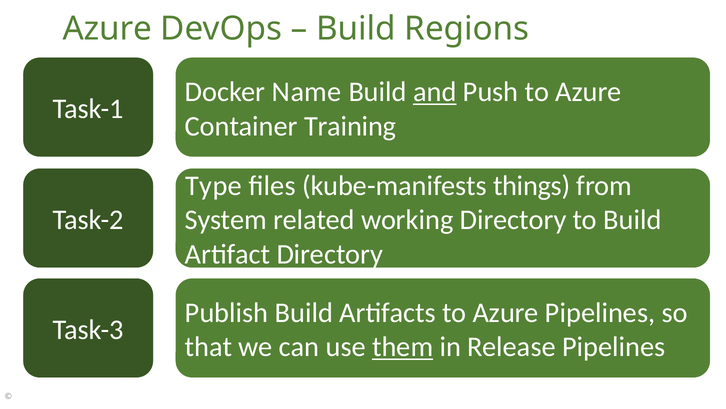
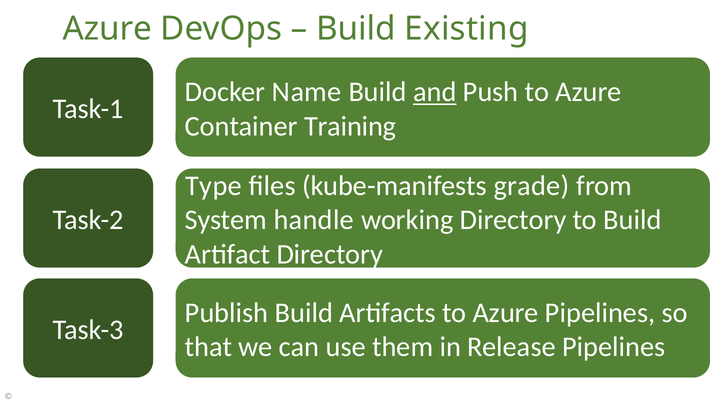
Regions: Regions -> Existing (467, 29)
things: things -> grade (531, 186)
related: related -> handle (314, 220)
them underline: present -> none (403, 346)
